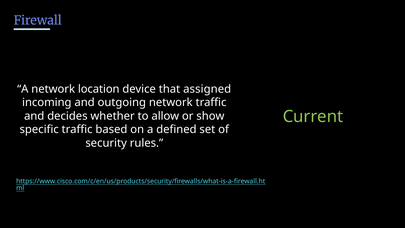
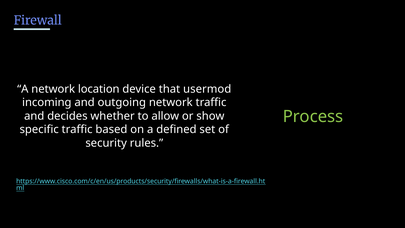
assigned: assigned -> usermod (207, 89)
Current: Current -> Process (313, 117)
